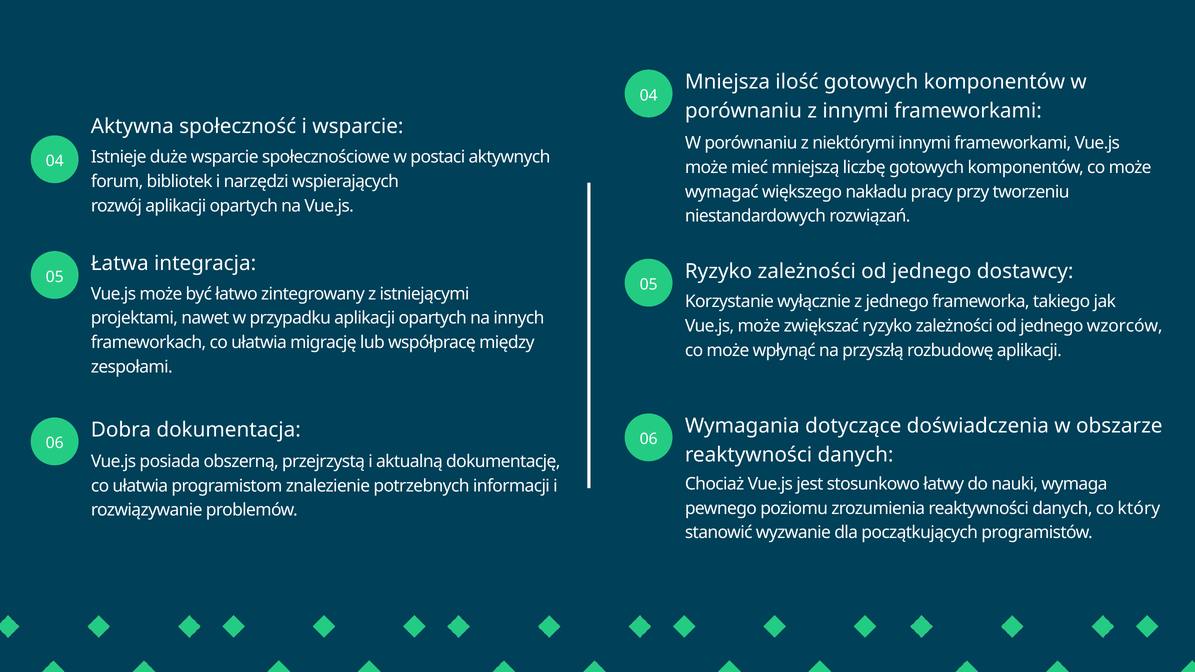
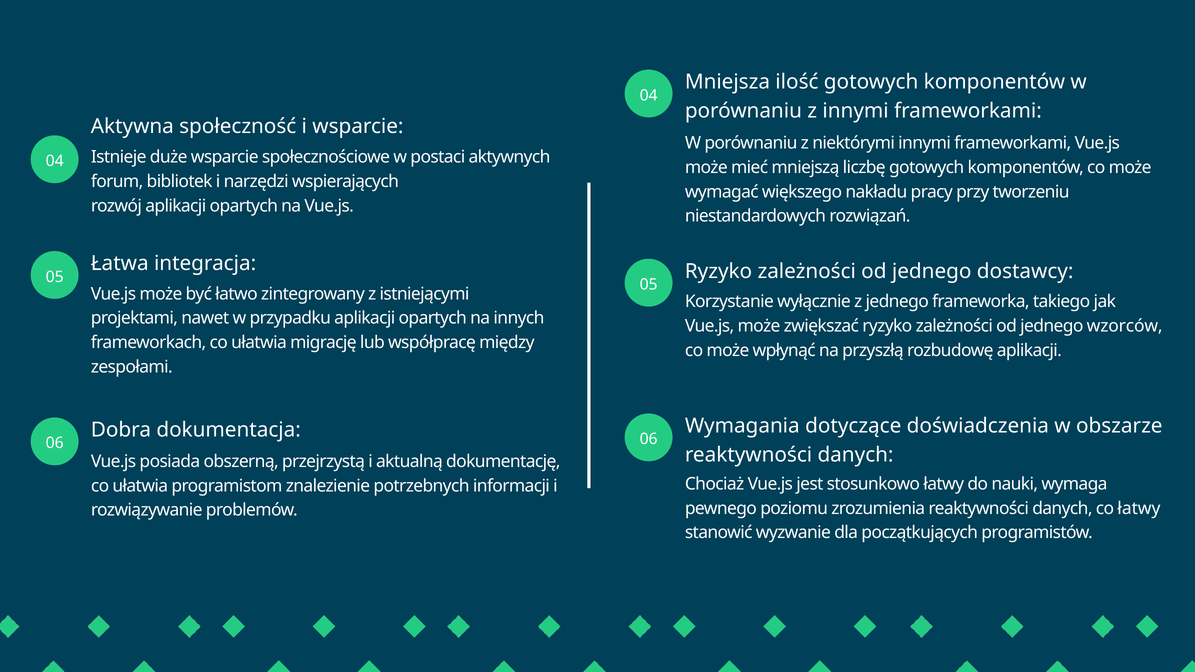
co który: który -> łatwy (1139, 508)
